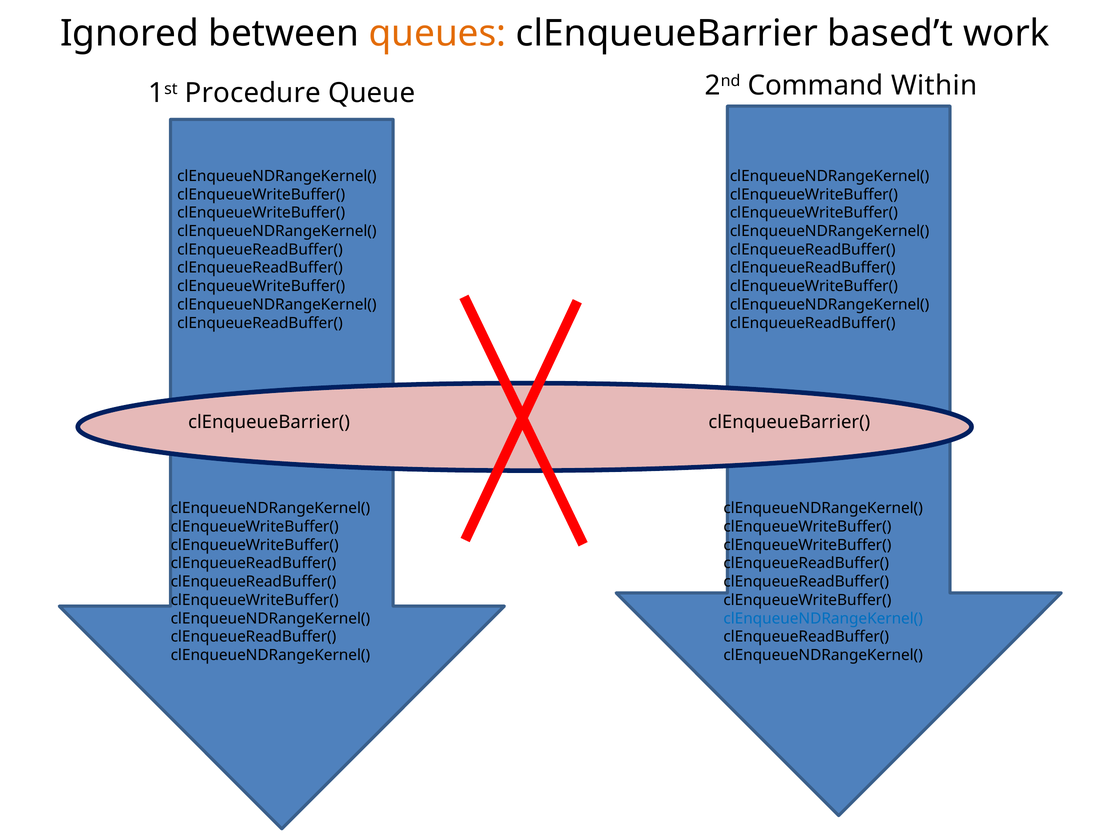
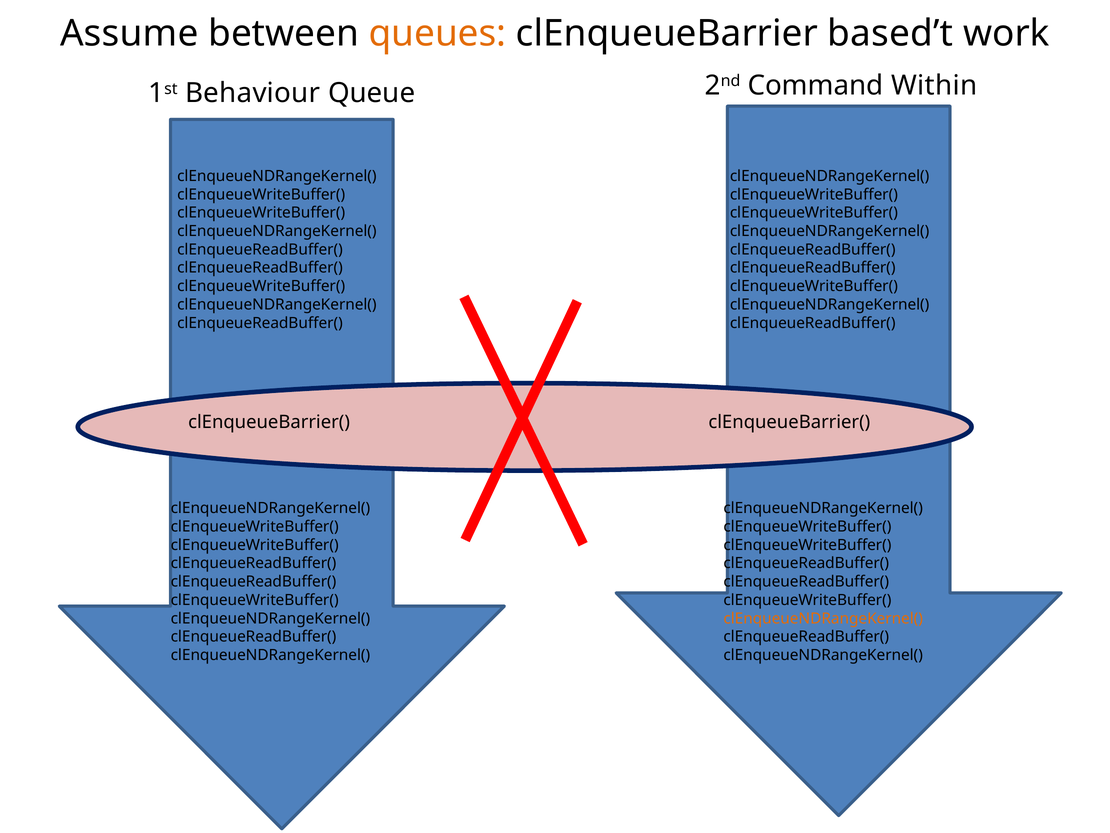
Ignored: Ignored -> Assume (129, 34)
Procedure: Procedure -> Behaviour (253, 93)
clEnqueueNDRangeKernel( colour: blue -> orange (823, 618)
